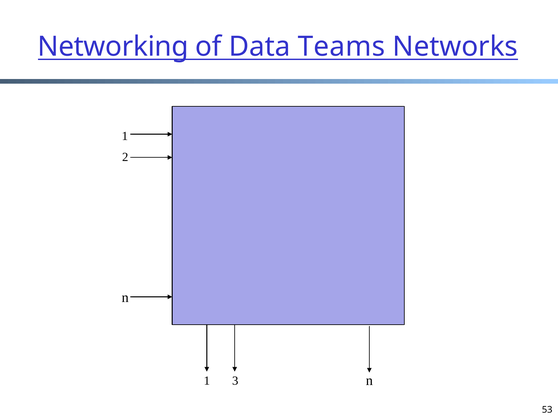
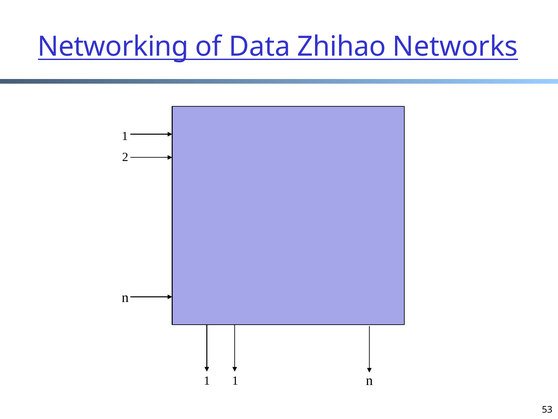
Teams: Teams -> Zhihao (342, 47)
1 3: 3 -> 1 (235, 380)
